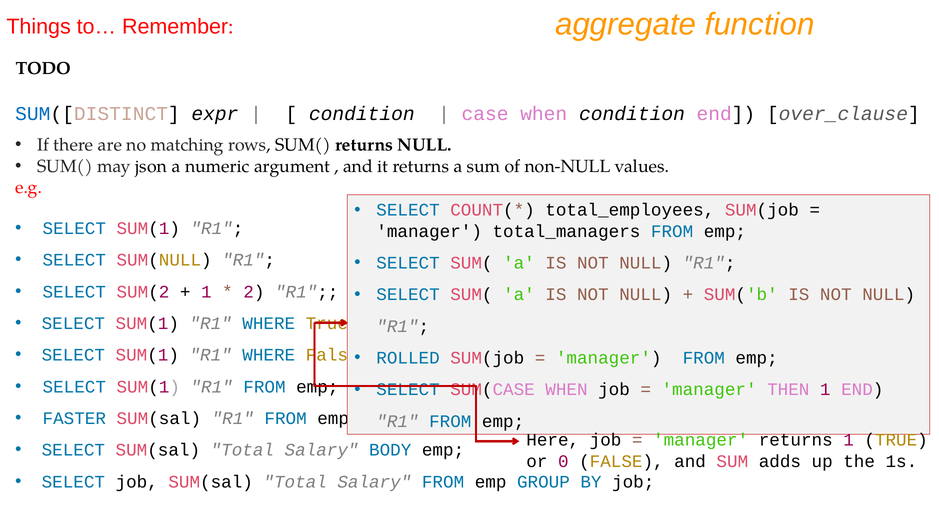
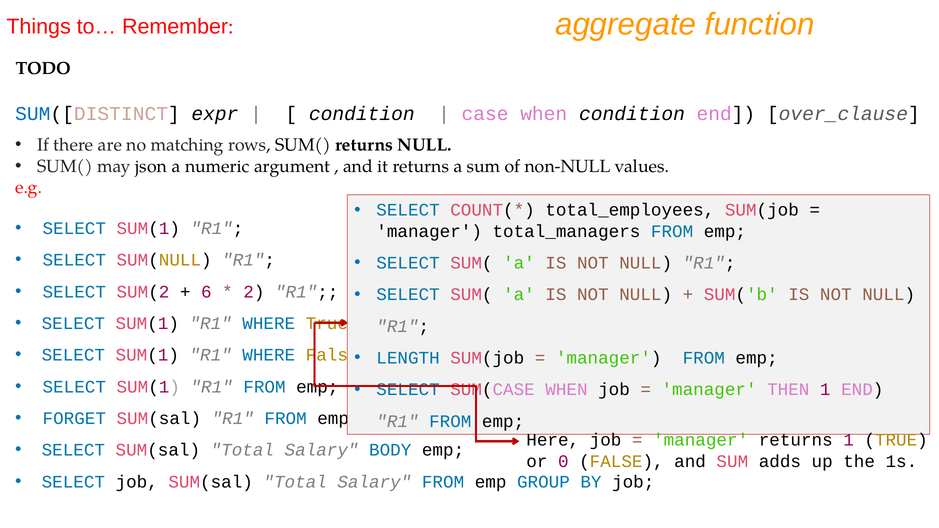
1: 1 -> 6 (206, 292)
ROLLED: ROLLED -> LENGTH (408, 358)
FASTER: FASTER -> FORGET (74, 419)
